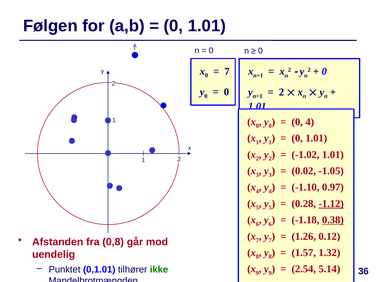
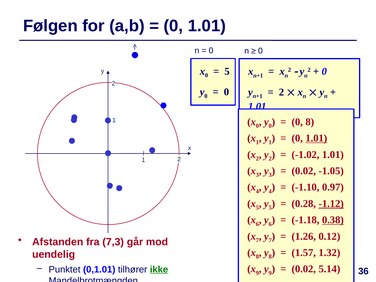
7: 7 -> 5 (227, 71)
0 4: 4 -> 8 (310, 122)
1.01 underline: none -> present (316, 138)
0,8: 0,8 -> 7,3 (113, 242)
2.54: 2.54 -> 0.02 (304, 269)
ikke underline: none -> present (159, 269)
